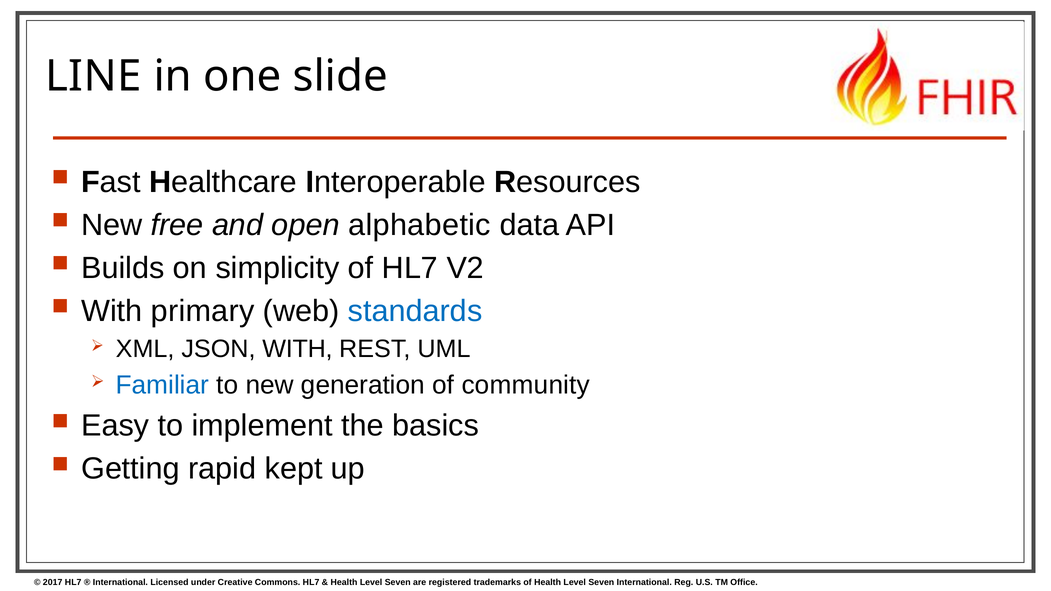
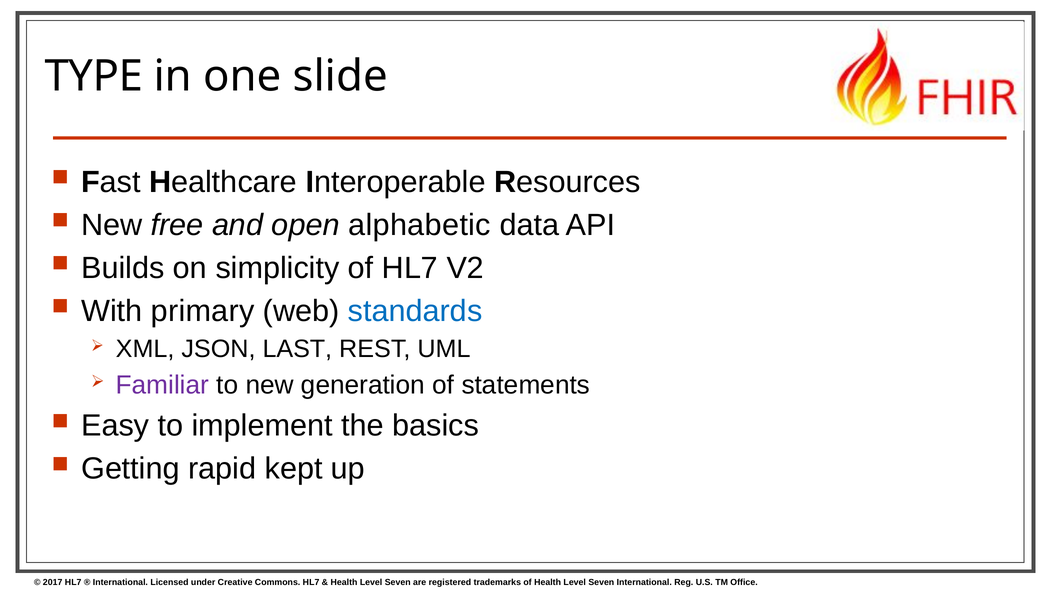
LINE: LINE -> TYPE (94, 76)
JSON WITH: WITH -> LAST (297, 349)
Familiar colour: blue -> purple (162, 385)
community: community -> statements (526, 385)
